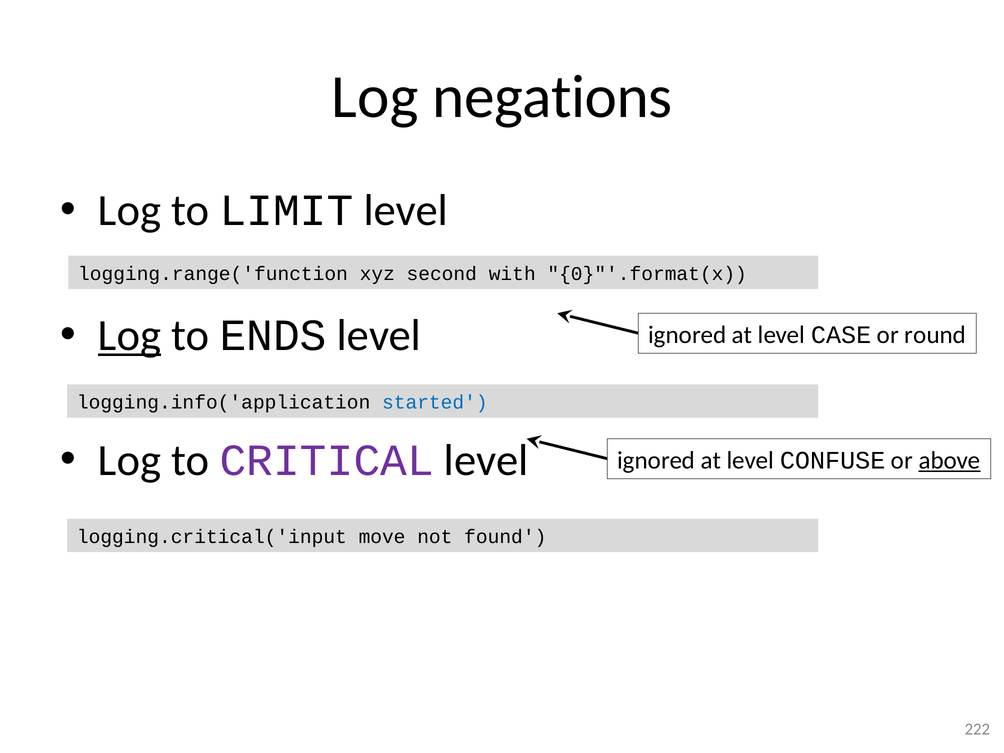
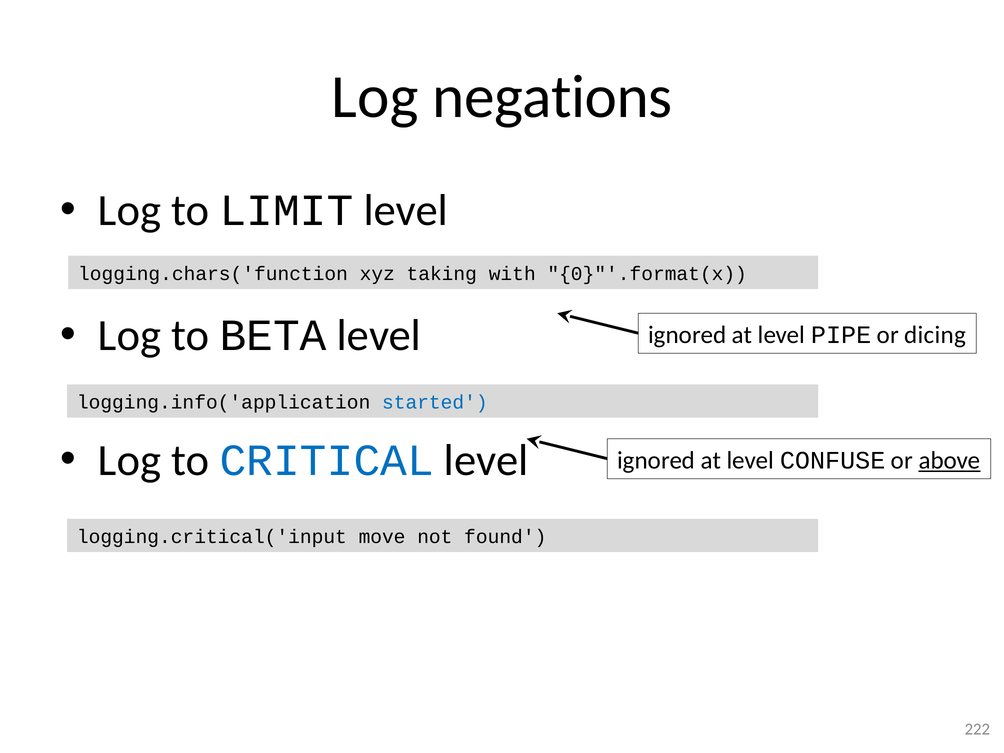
logging.range('function: logging.range('function -> logging.chars('function (213, 274)
second: second -> taking (442, 274)
Log underline: present -> none (130, 336)
ENDS: ENDS -> BETA (273, 336)
CASE: CASE -> PIPE (841, 335)
round: round -> dicing (935, 335)
CRITICAL colour: purple -> blue (327, 461)
